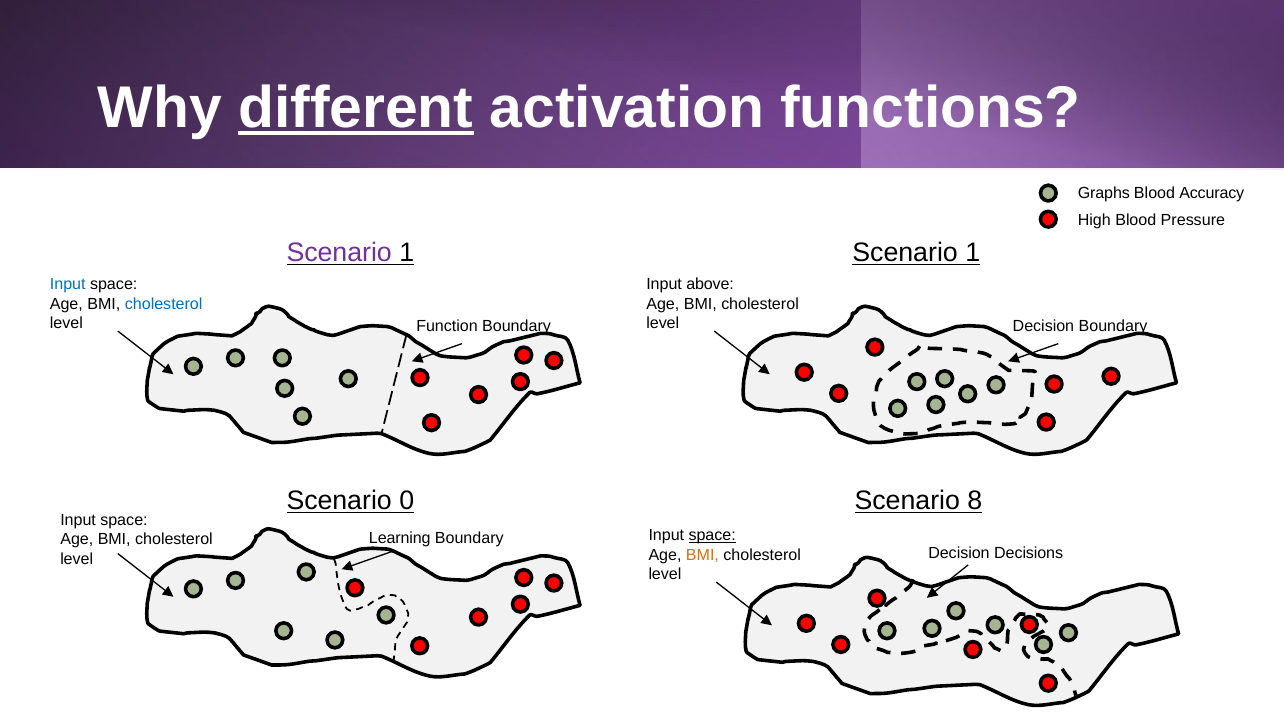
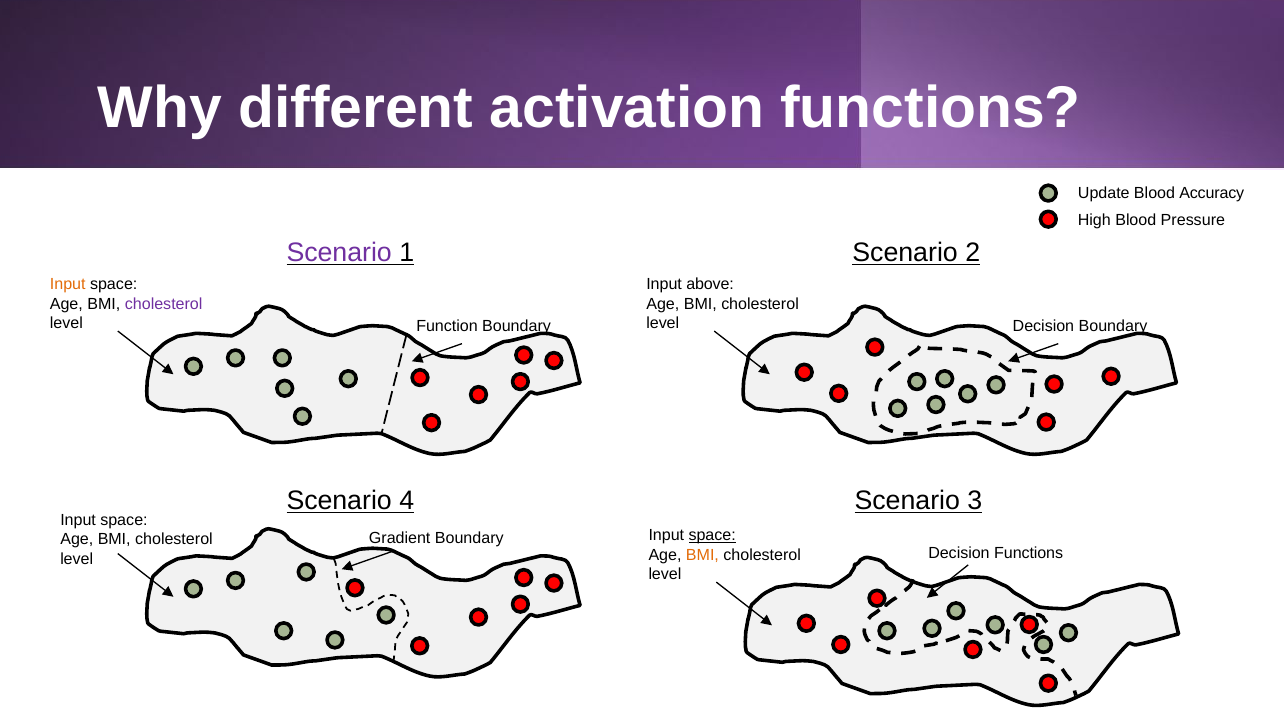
different underline: present -> none (356, 108)
Graphs: Graphs -> Update (1104, 193)
1: 1 -> 2 (973, 253)
Input colour: blue -> orange (68, 285)
cholesterol colour: blue -> purple (164, 304)
0: 0 -> 4 (407, 501)
8: 8 -> 3 (975, 501)
Learning: Learning -> Gradient (400, 538)
Decision Decisions: Decisions -> Functions (1029, 554)
